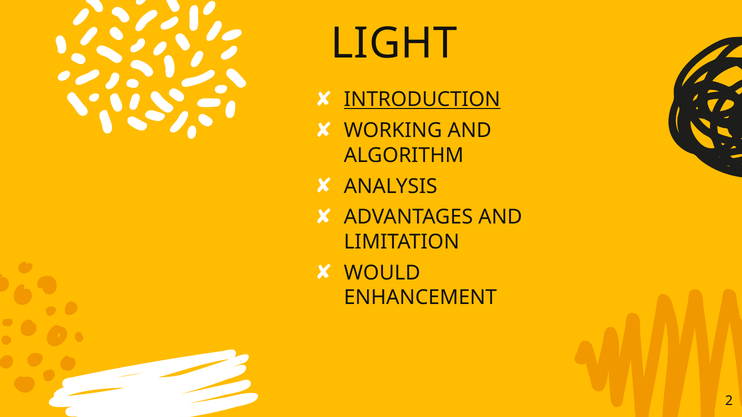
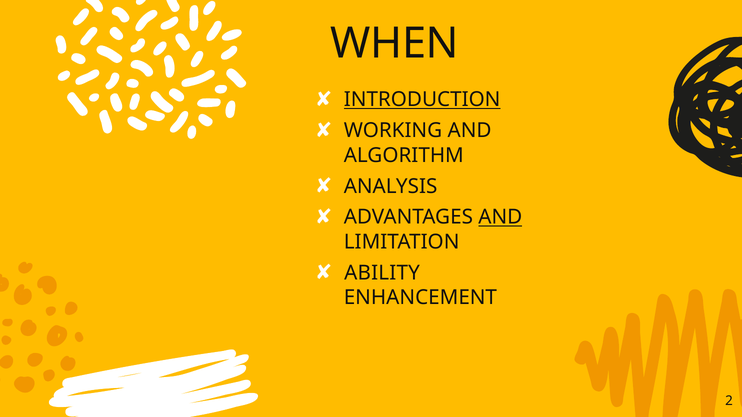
LIGHT: LIGHT -> WHEN (394, 43)
AND underline: none -> present (500, 217)
WOULD: WOULD -> ABILITY (382, 273)
